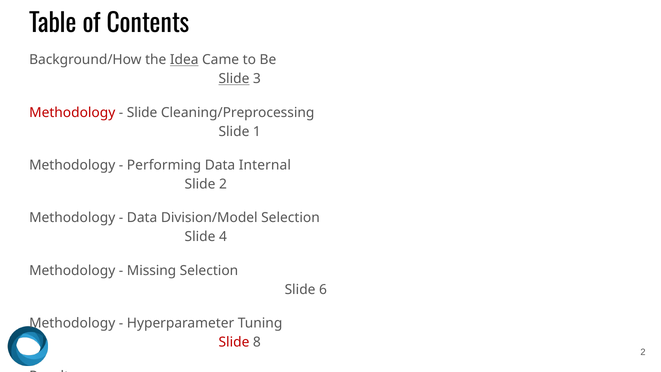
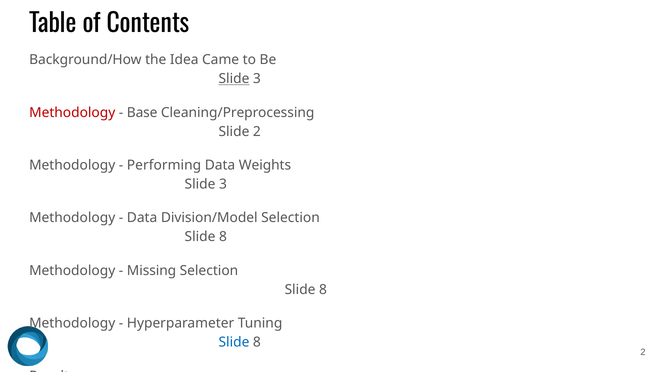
Idea underline: present -> none (184, 60)
Slide: Slide -> Base (142, 112)
Slide 1: 1 -> 2 (257, 131)
Internal: Internal -> Weights (265, 165)
2: 2 -> 3 (223, 184)
4: 4 -> 8 (223, 237)
6: 6 -> 8 (323, 289)
Slide colour: red -> blue (234, 342)
